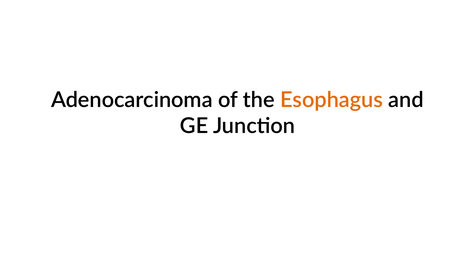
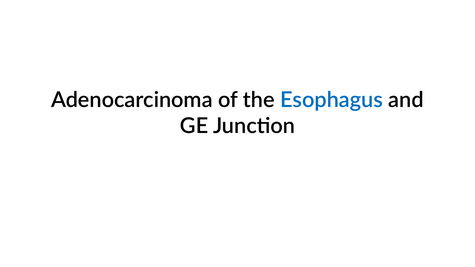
Esophagus colour: orange -> blue (332, 100)
